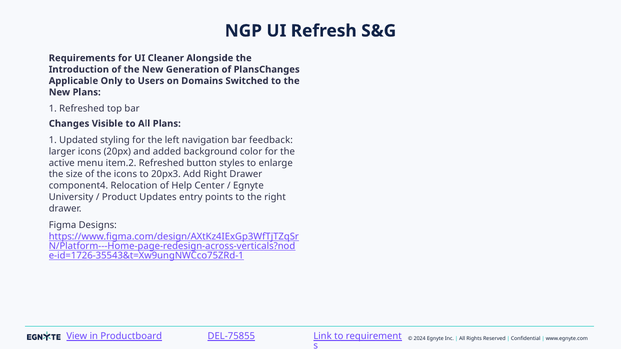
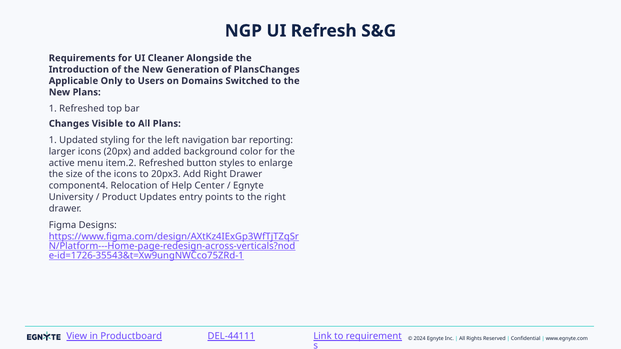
feedback: feedback -> reporting (271, 140)
DEL-75855: DEL-75855 -> DEL-44111 (231, 336)
